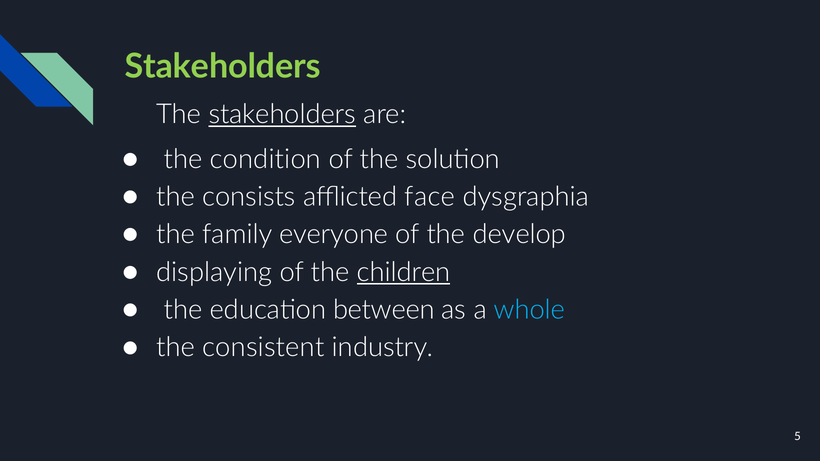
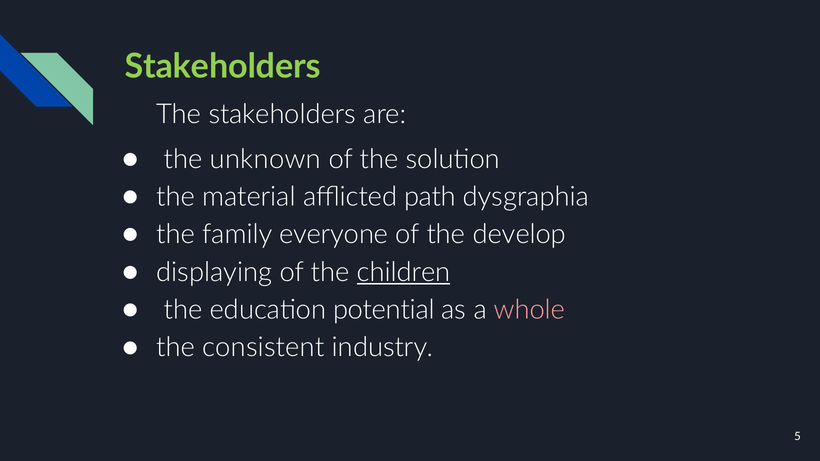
stakeholders underline: present -> none (282, 115)
condition: condition -> unknown (265, 159)
consists: consists -> material (249, 197)
face: face -> path (430, 197)
between: between -> potential (384, 310)
whole colour: light blue -> pink (529, 310)
